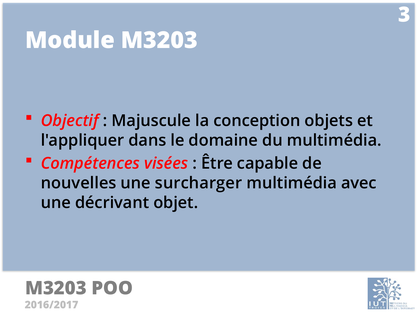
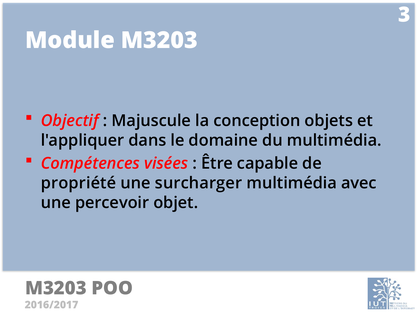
nouvelles: nouvelles -> propriété (79, 183)
décrivant: décrivant -> percevoir (112, 202)
